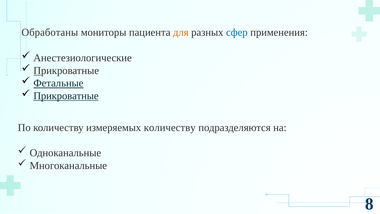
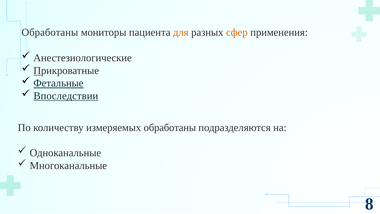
сфер colour: blue -> orange (237, 32)
Прикроватные: Прикроватные -> Впоследствии (66, 96)
измеряемых количеству: количеству -> обработаны (170, 127)
